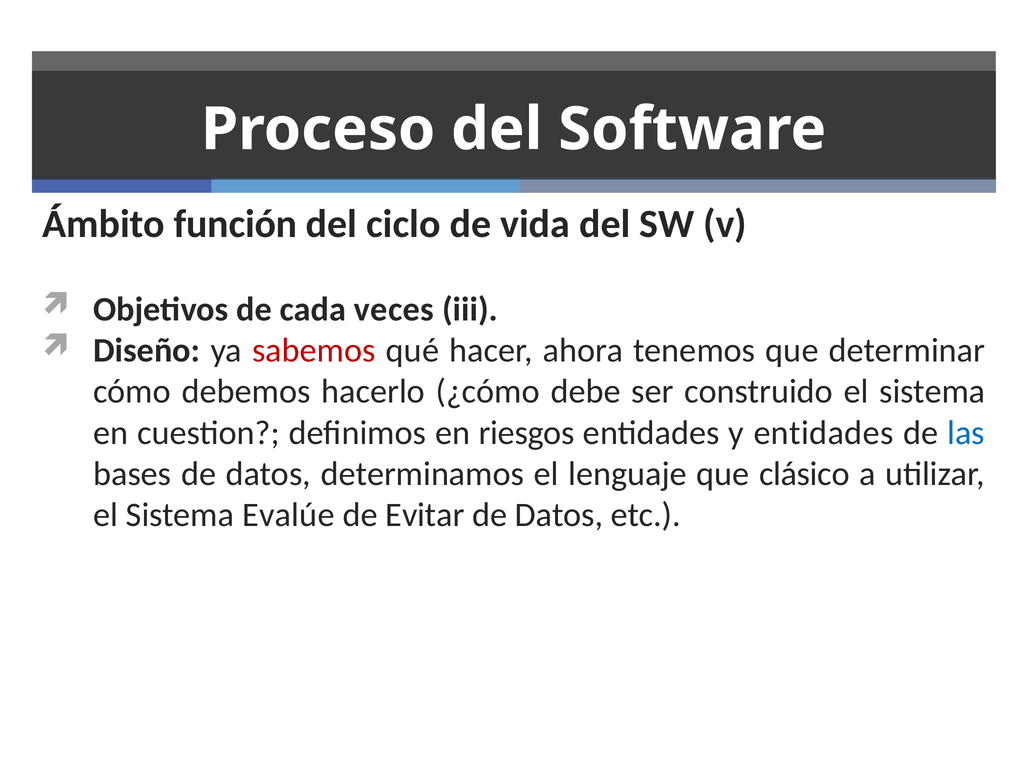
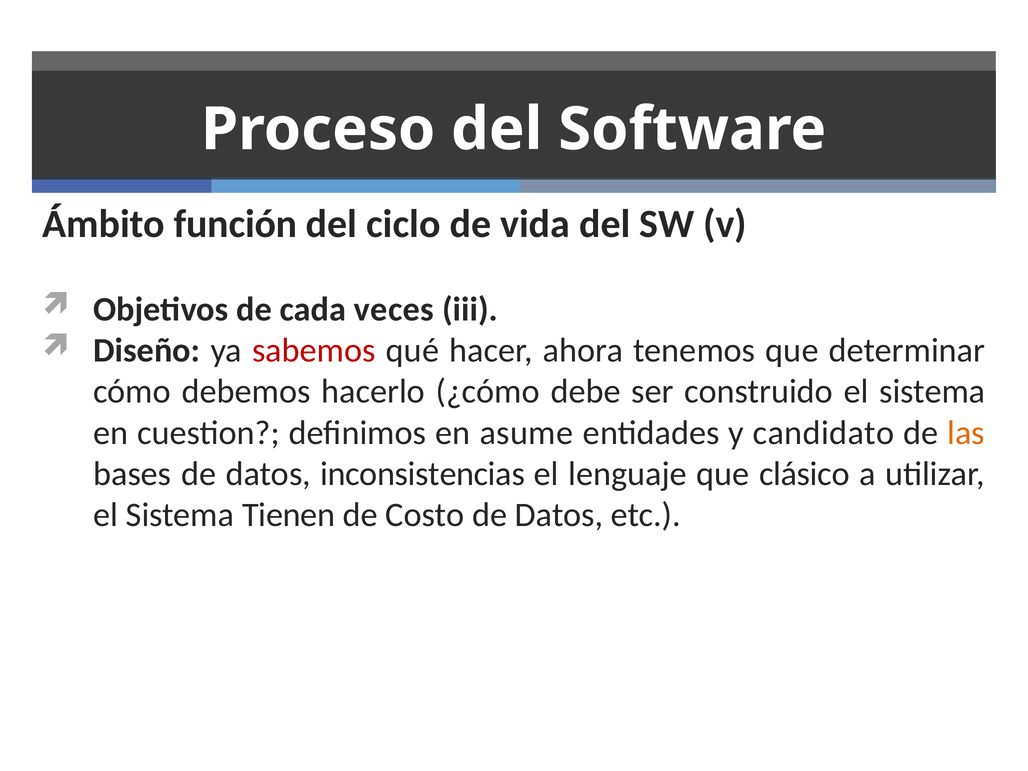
riesgos: riesgos -> asume (526, 433)
y entidades: entidades -> candidato (824, 433)
las colour: blue -> orange (966, 433)
determinamos: determinamos -> inconsistencias (423, 474)
Evalúe: Evalúe -> Tienen (289, 515)
Evitar: Evitar -> Costo (425, 515)
